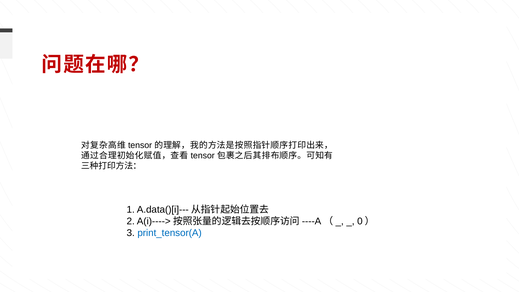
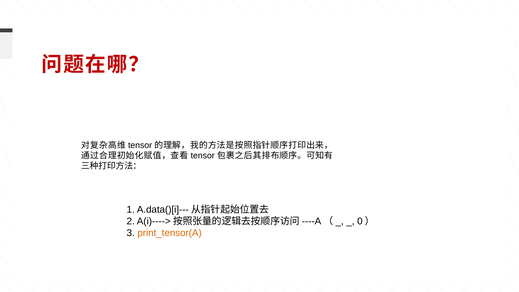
print_tensor(A colour: blue -> orange (170, 233)
